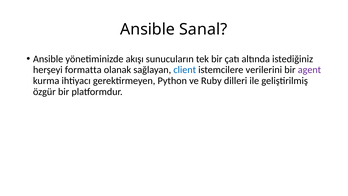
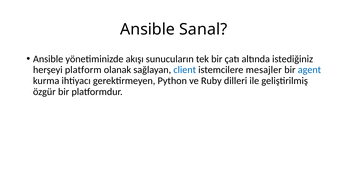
formatta: formatta -> platform (83, 70)
verilerini: verilerini -> mesajler (264, 70)
agent colour: purple -> blue (309, 70)
